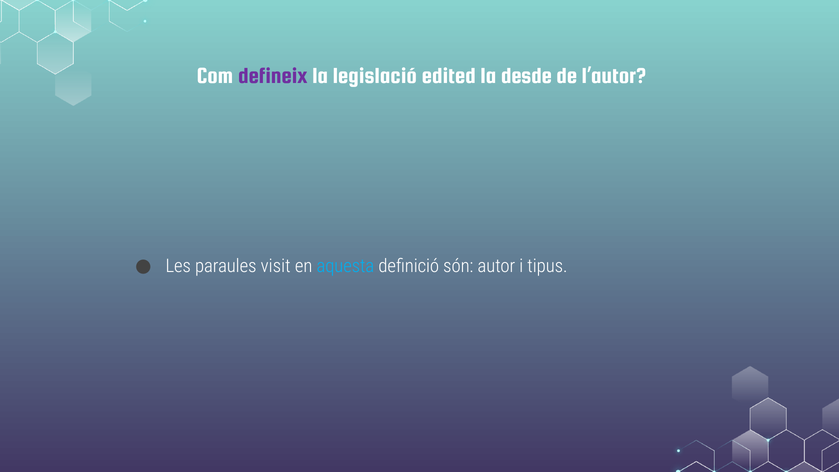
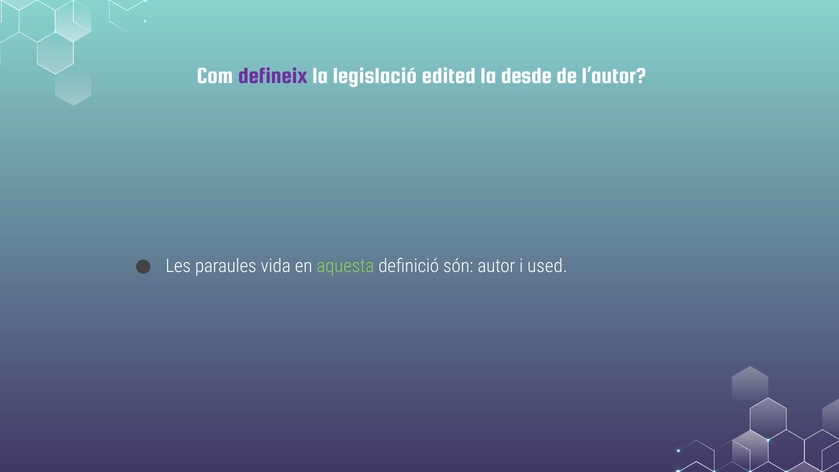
visit: visit -> vida (276, 266)
aquesta colour: light blue -> light green (345, 266)
tipus: tipus -> used (547, 266)
